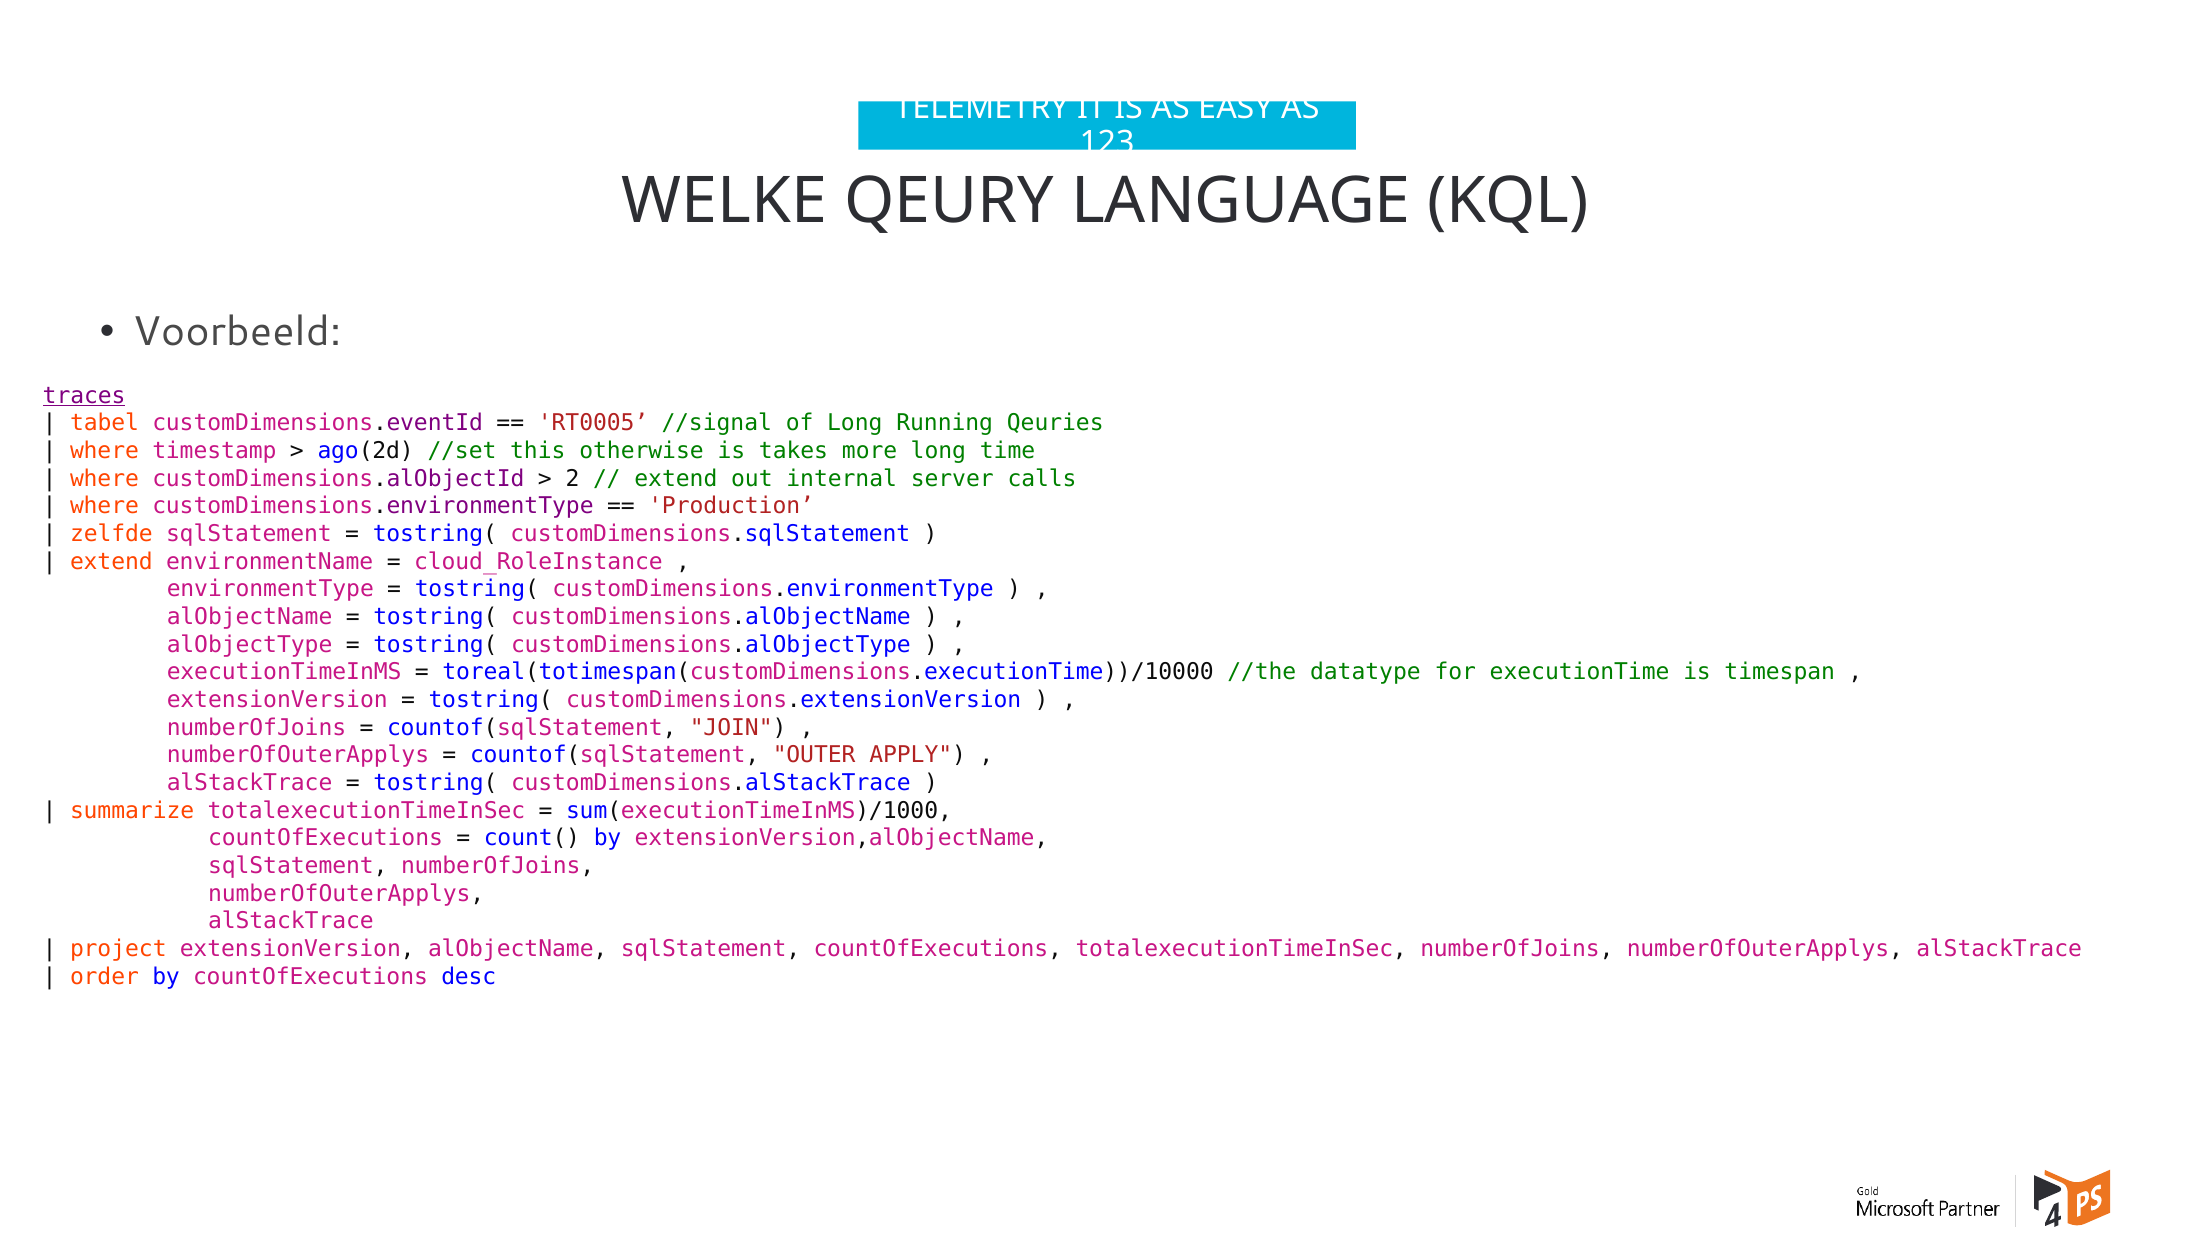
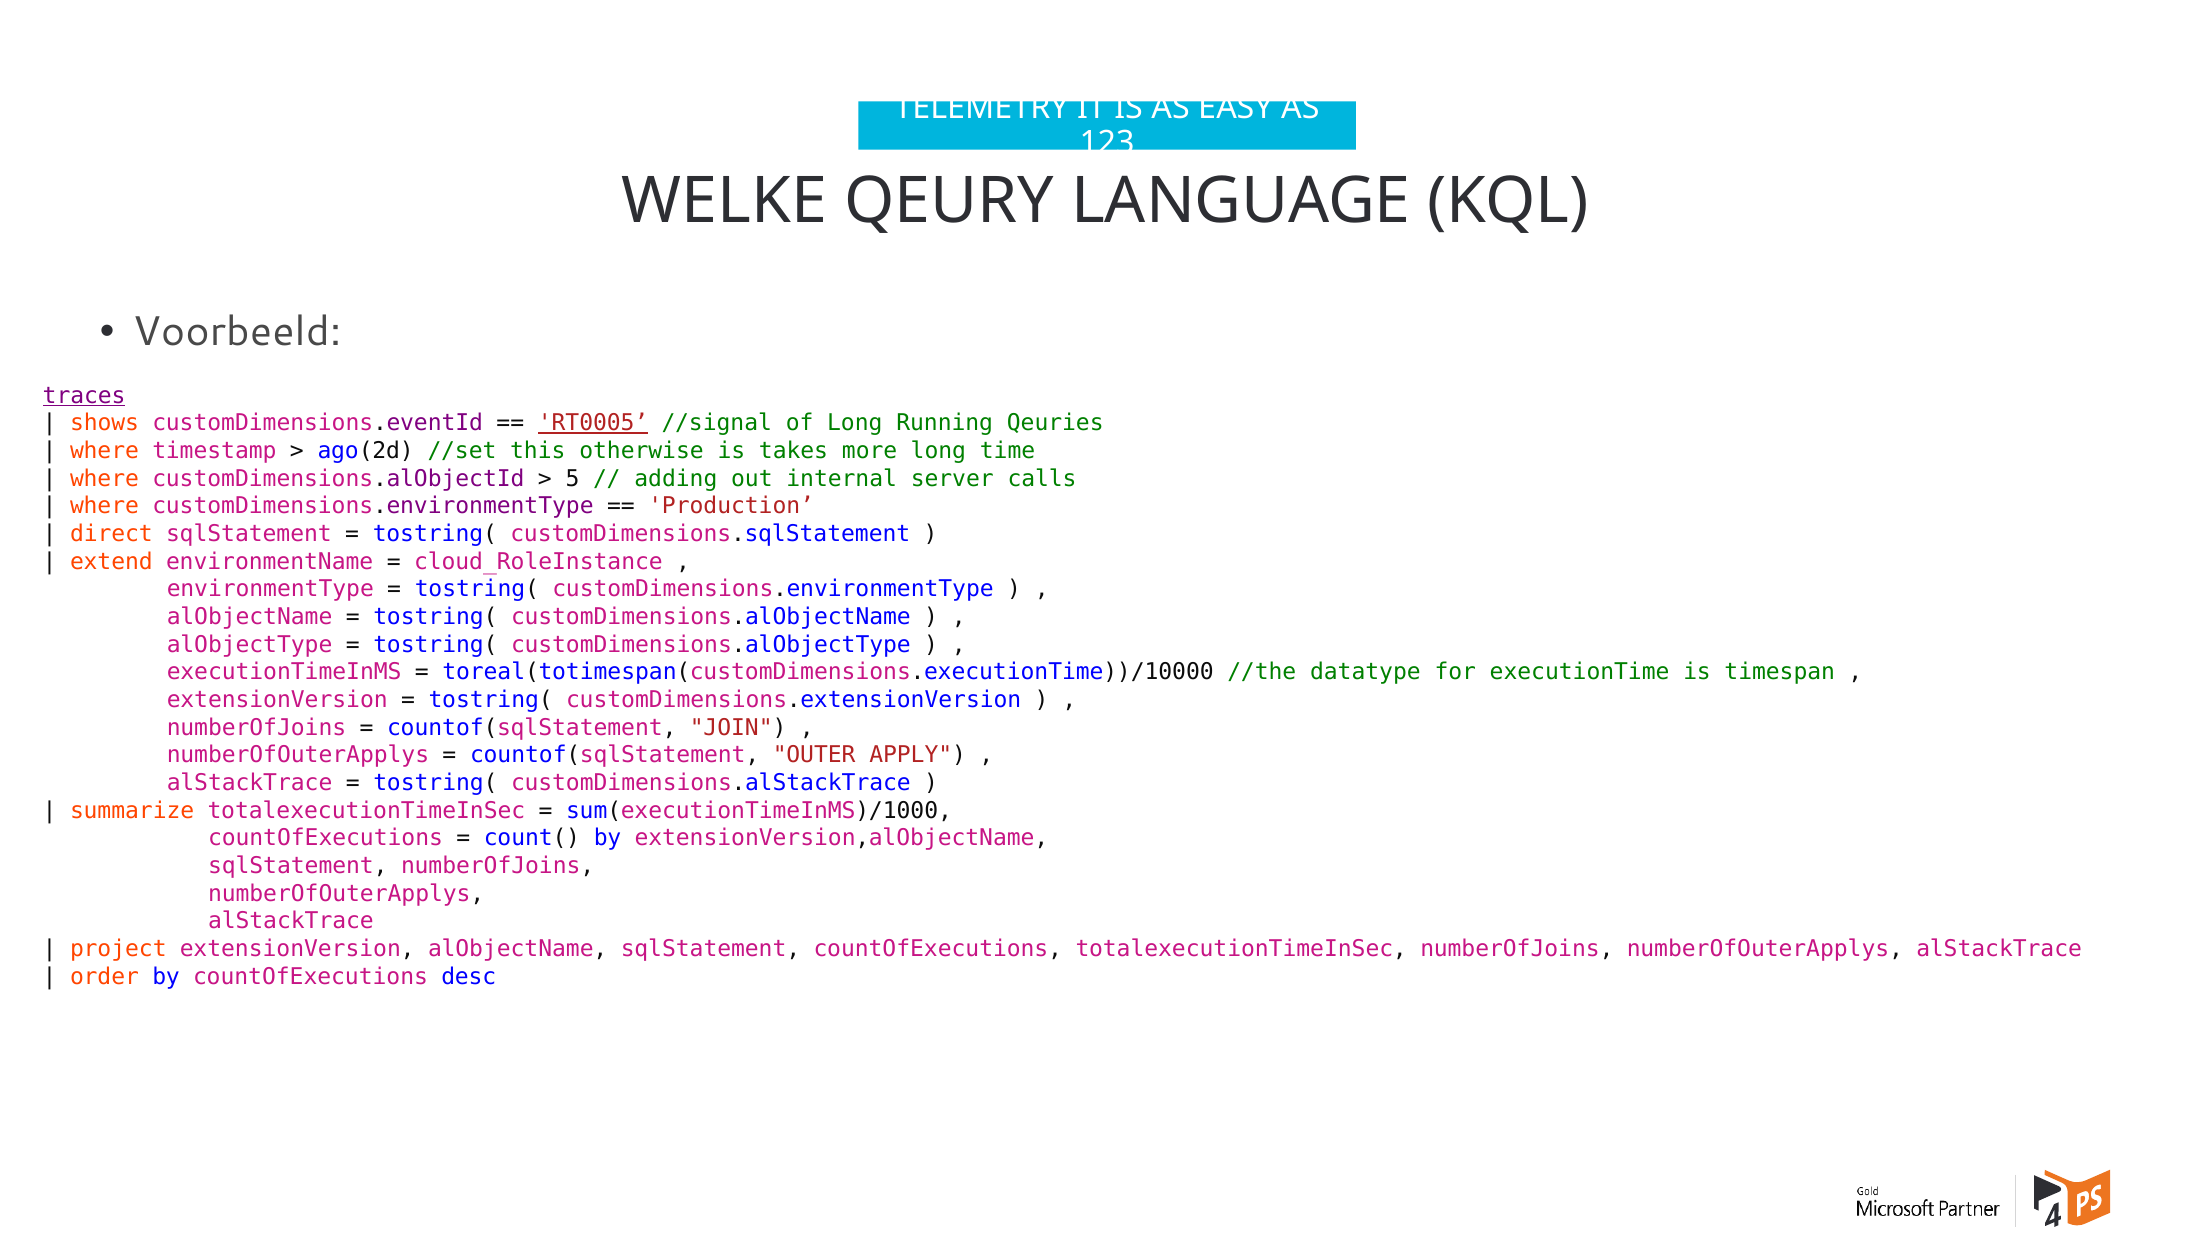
tabel: tabel -> shows (105, 423)
RT0005 underline: none -> present (593, 423)
2: 2 -> 5 (573, 479)
extend: extend -> adding (676, 479)
zelfde: zelfde -> direct (111, 534)
